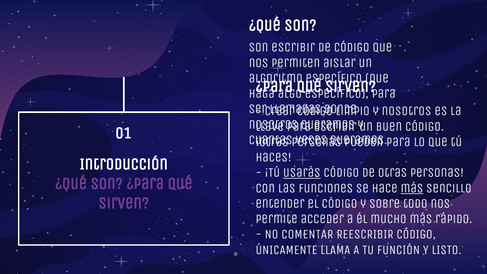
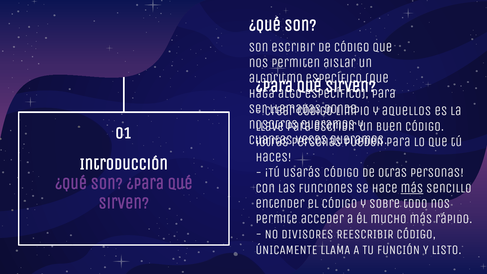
y nosotros: nosotros -> aquellos (406, 111)
usarás underline: present -> none (302, 173)
COMENTAR: COMENTAR -> DIVISORES (307, 234)
